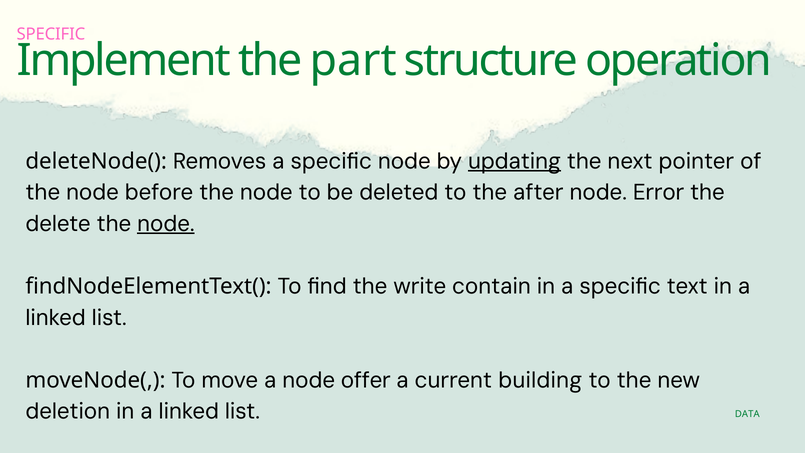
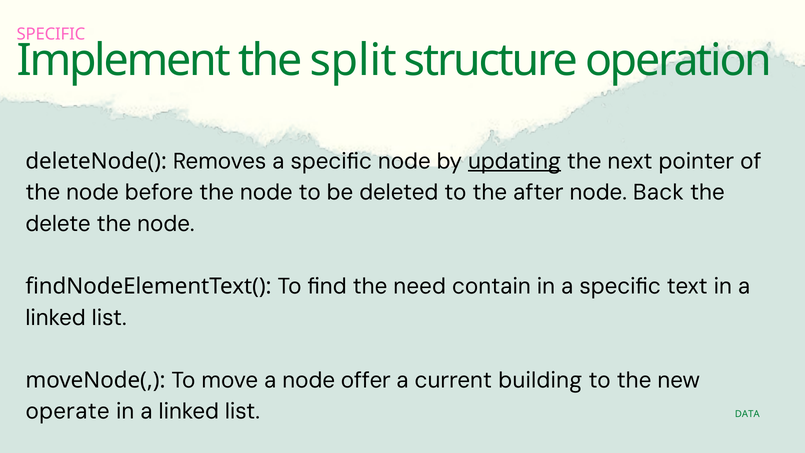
part: part -> split (353, 60)
Error: Error -> Back (658, 192)
node underline: present -> none (166, 224)
write: write -> need (420, 286)
deletion: deletion -> operate (68, 411)
